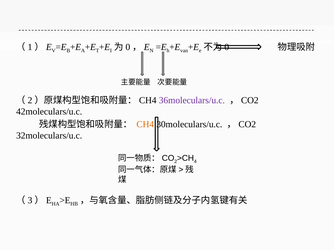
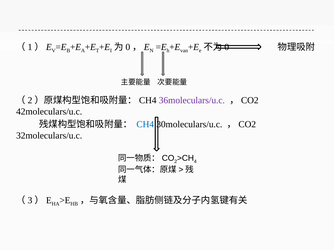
CH4 colour: orange -> blue (145, 125)
